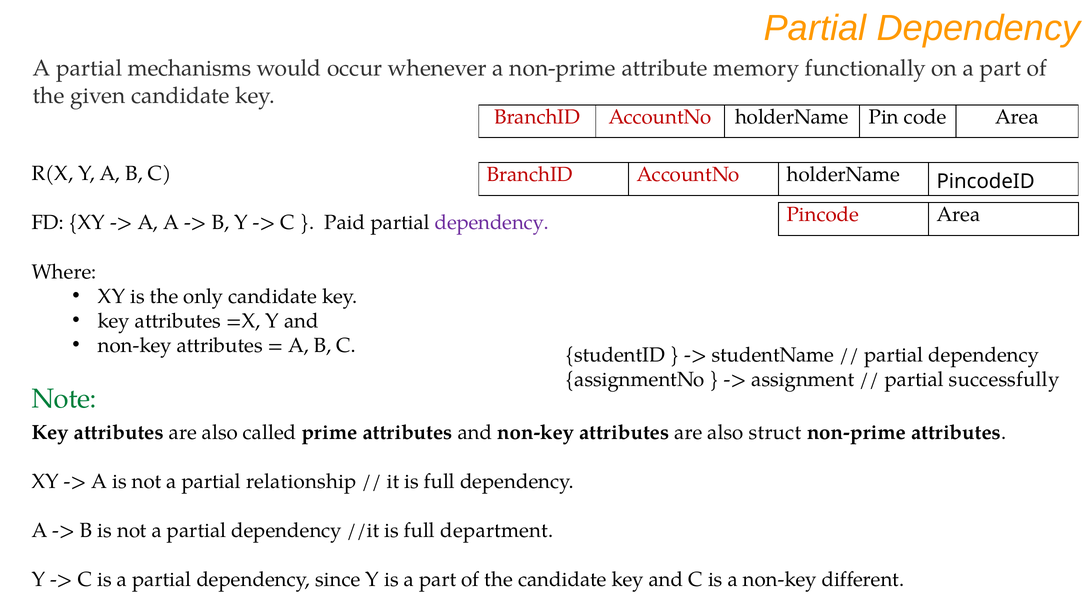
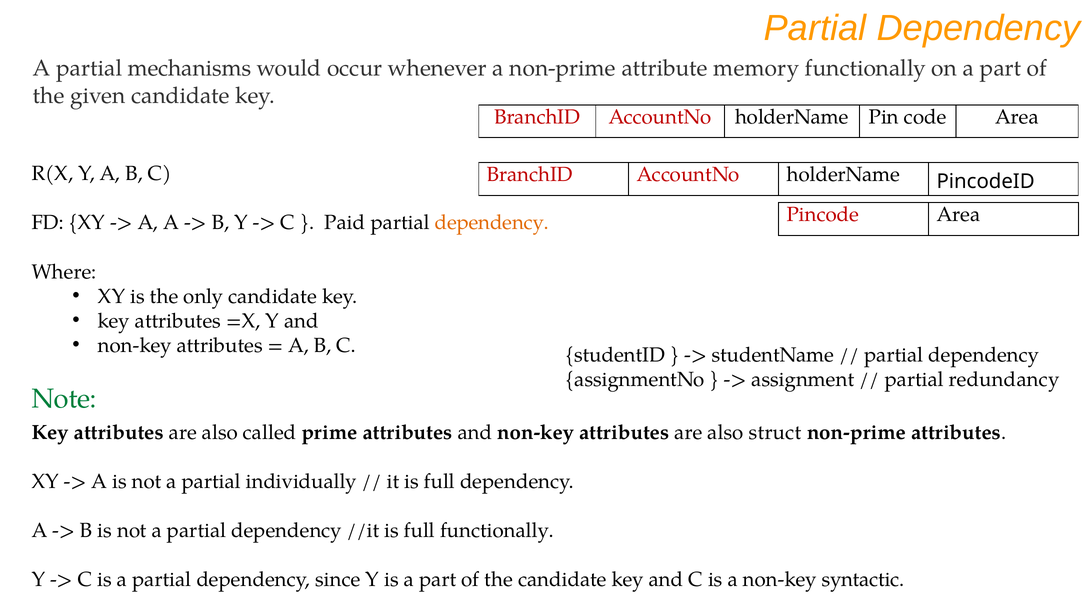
dependency colour: purple -> orange (492, 223)
successfully: successfully -> redundancy (1004, 379)
relationship: relationship -> individually (301, 481)
full department: department -> functionally (497, 530)
different: different -> syntactic (863, 579)
